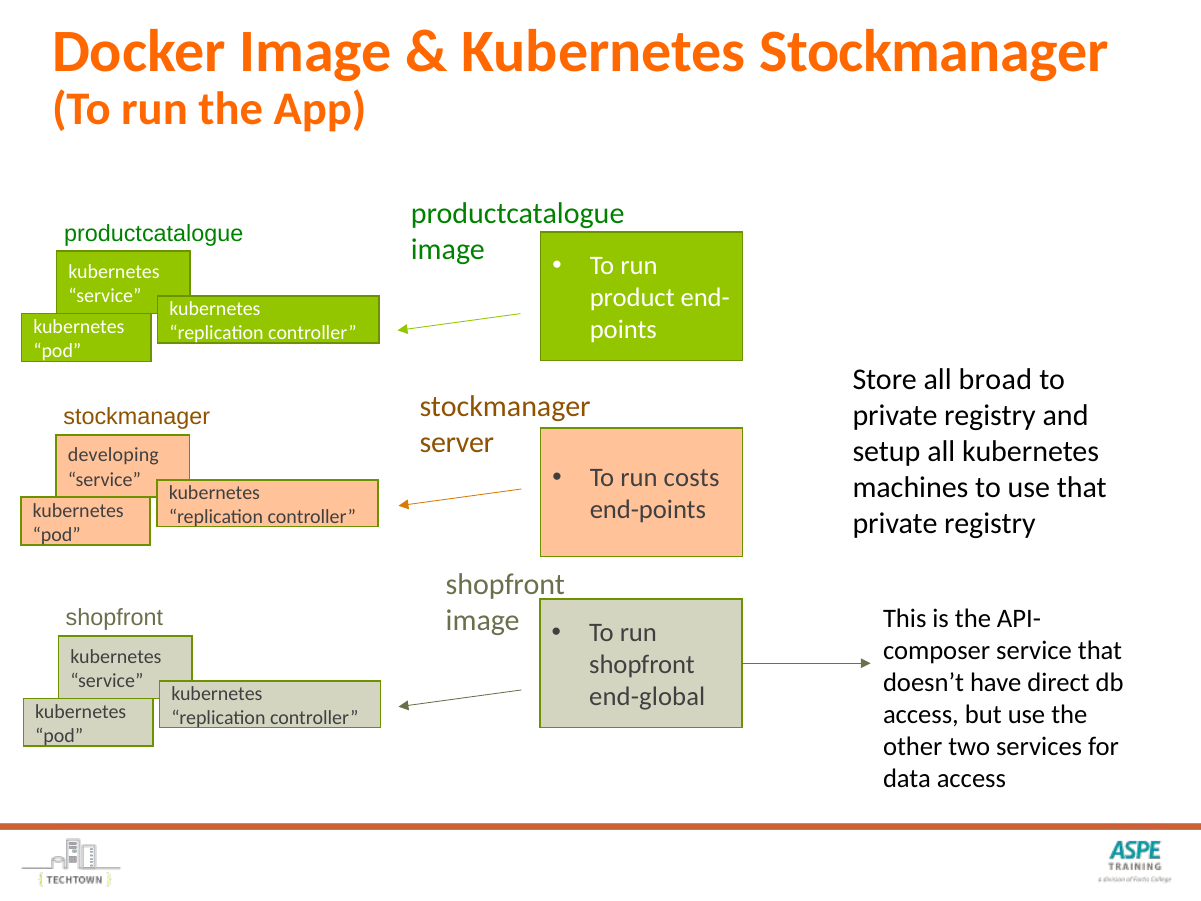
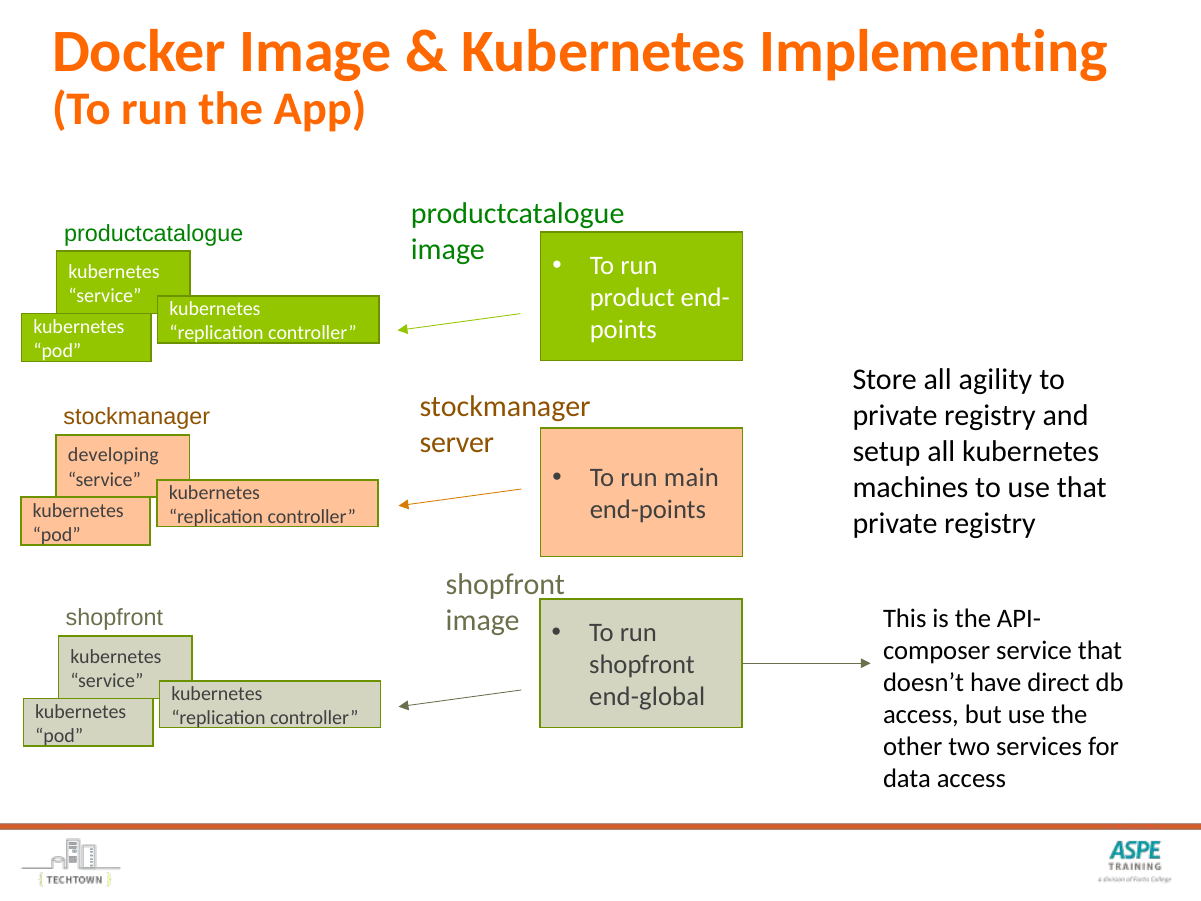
Kubernetes Stockmanager: Stockmanager -> Implementing (934, 51)
broad: broad -> agility (995, 379)
costs: costs -> main (691, 478)
